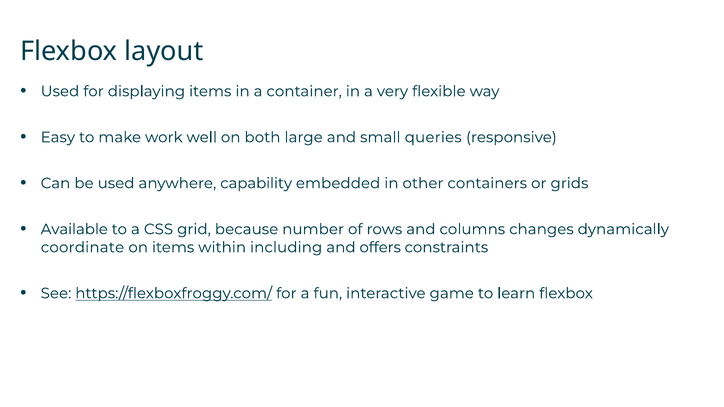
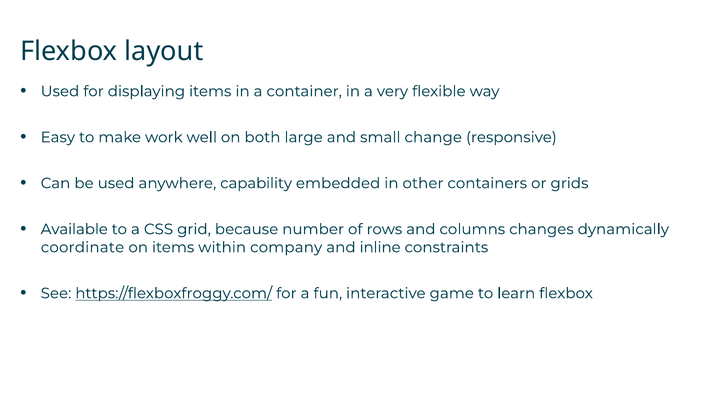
queries: queries -> change (433, 137)
including: including -> company (286, 247)
offers: offers -> inline (380, 247)
